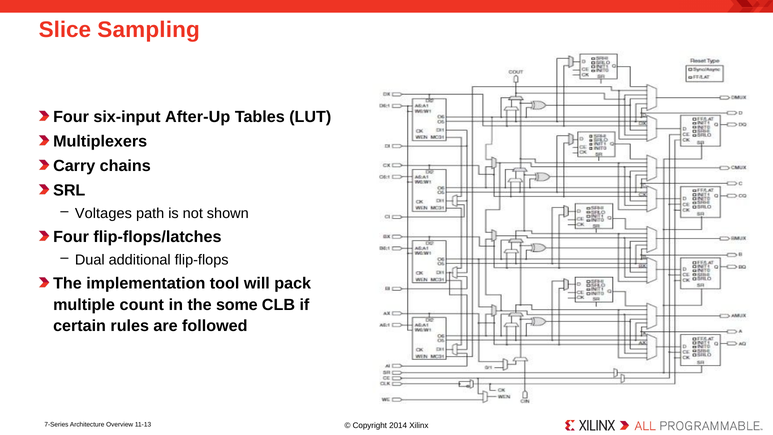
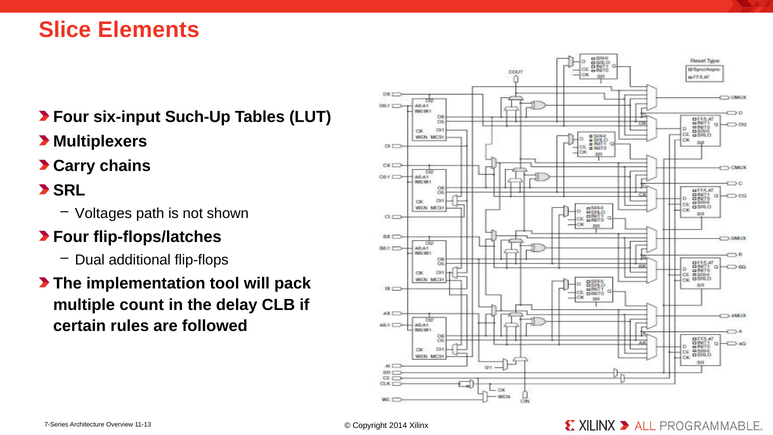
Sampling: Sampling -> Elements (149, 30)
After-Up: After-Up -> Such-Up (198, 117)
some: some -> delay (237, 305)
